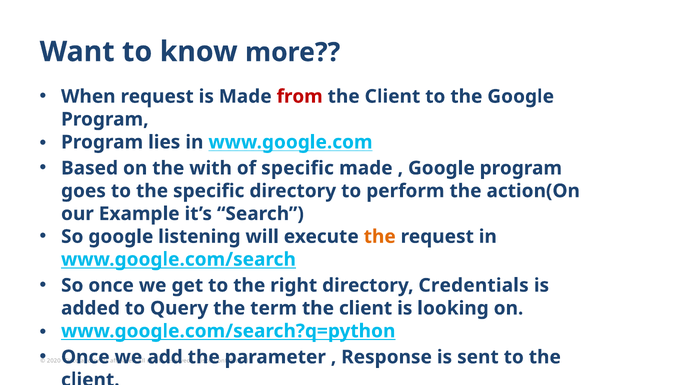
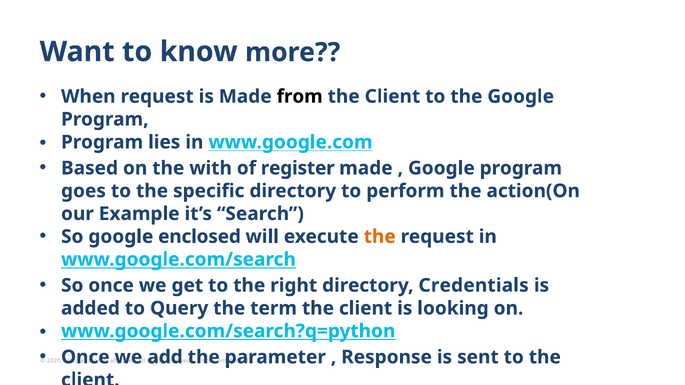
from colour: red -> black (300, 97)
of specific: specific -> register (298, 168)
listening: listening -> enclosed (200, 237)
